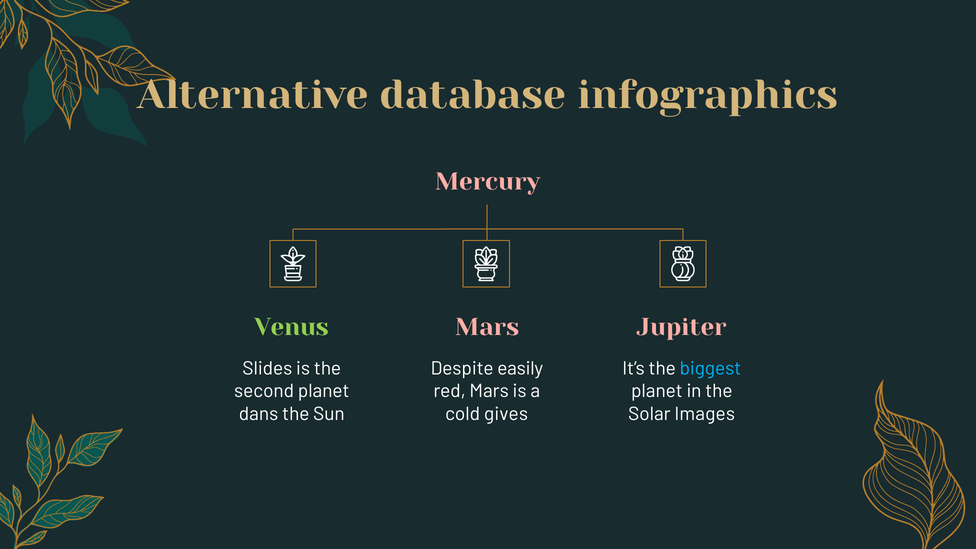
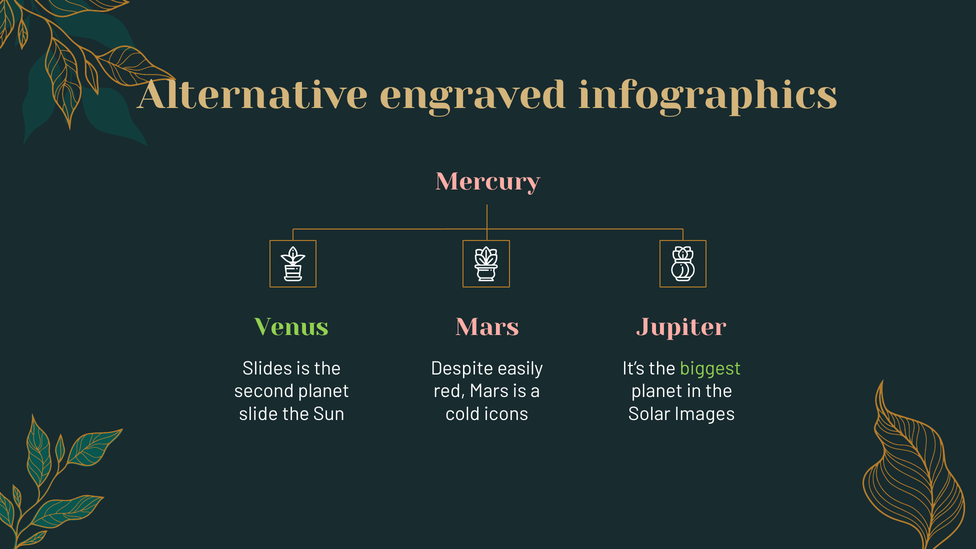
database: database -> engraved (473, 95)
biggest colour: light blue -> light green (710, 368)
dans: dans -> slide (258, 414)
gives: gives -> icons (506, 414)
